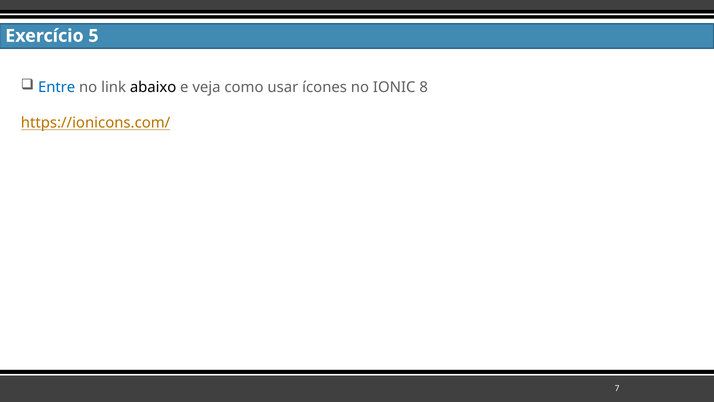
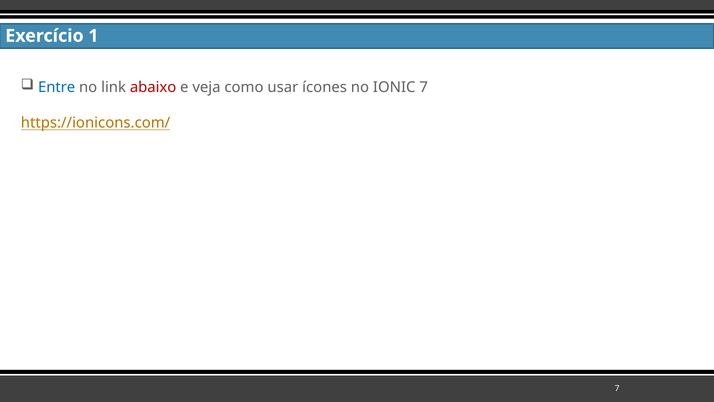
5: 5 -> 1 (93, 36)
abaixo colour: black -> red (153, 87)
IONIC 8: 8 -> 7 (424, 87)
